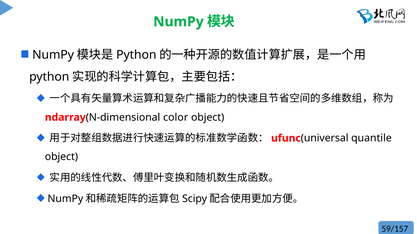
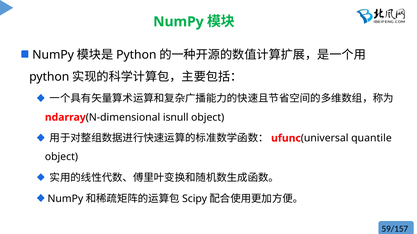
color: color -> isnull (176, 118)
